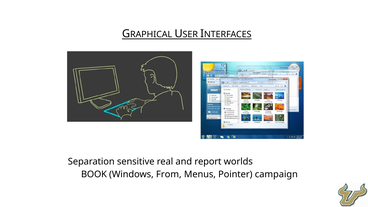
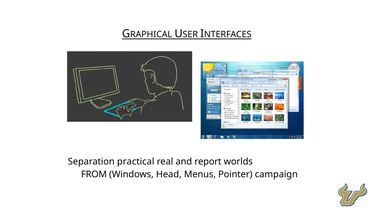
sensitive: sensitive -> practical (136, 161)
BOOK: BOOK -> FROM (94, 174)
From: From -> Head (169, 174)
